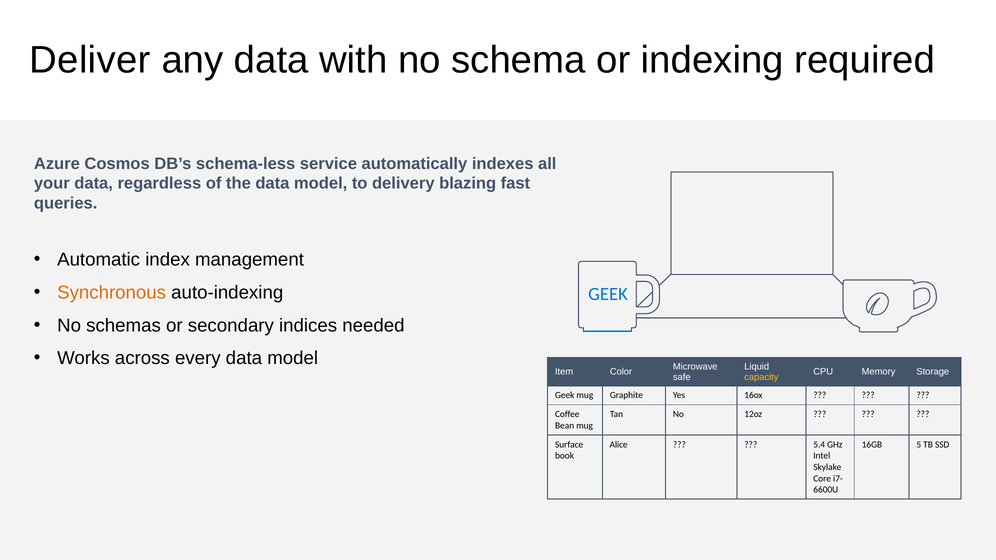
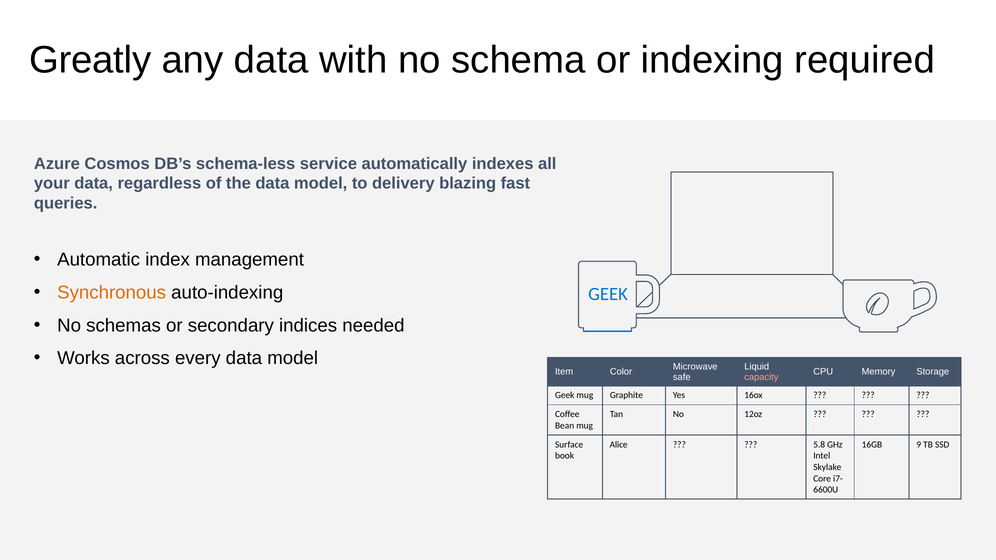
Deliver: Deliver -> Greatly (90, 60)
capacity colour: yellow -> pink (761, 377)
5.4: 5.4 -> 5.8 (819, 445)
5: 5 -> 9 (919, 445)
